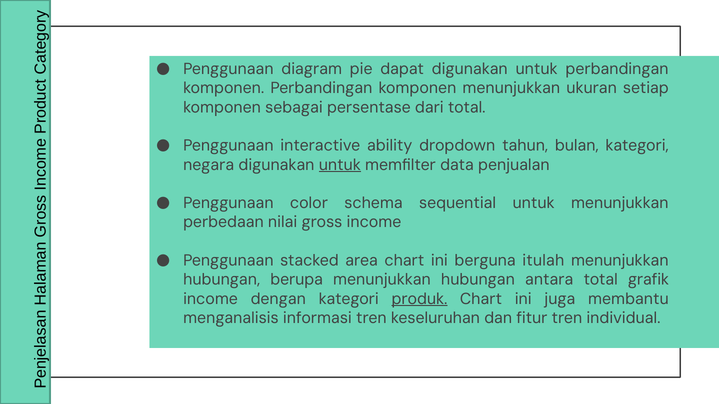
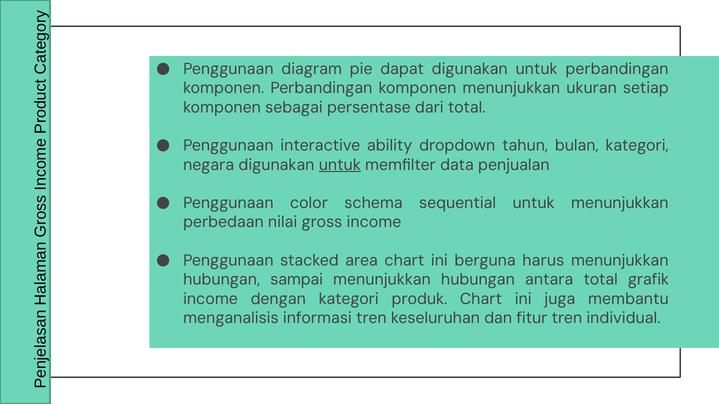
itulah: itulah -> harus (543, 261)
berupa: berupa -> sampai (297, 280)
produk underline: present -> none (419, 299)
